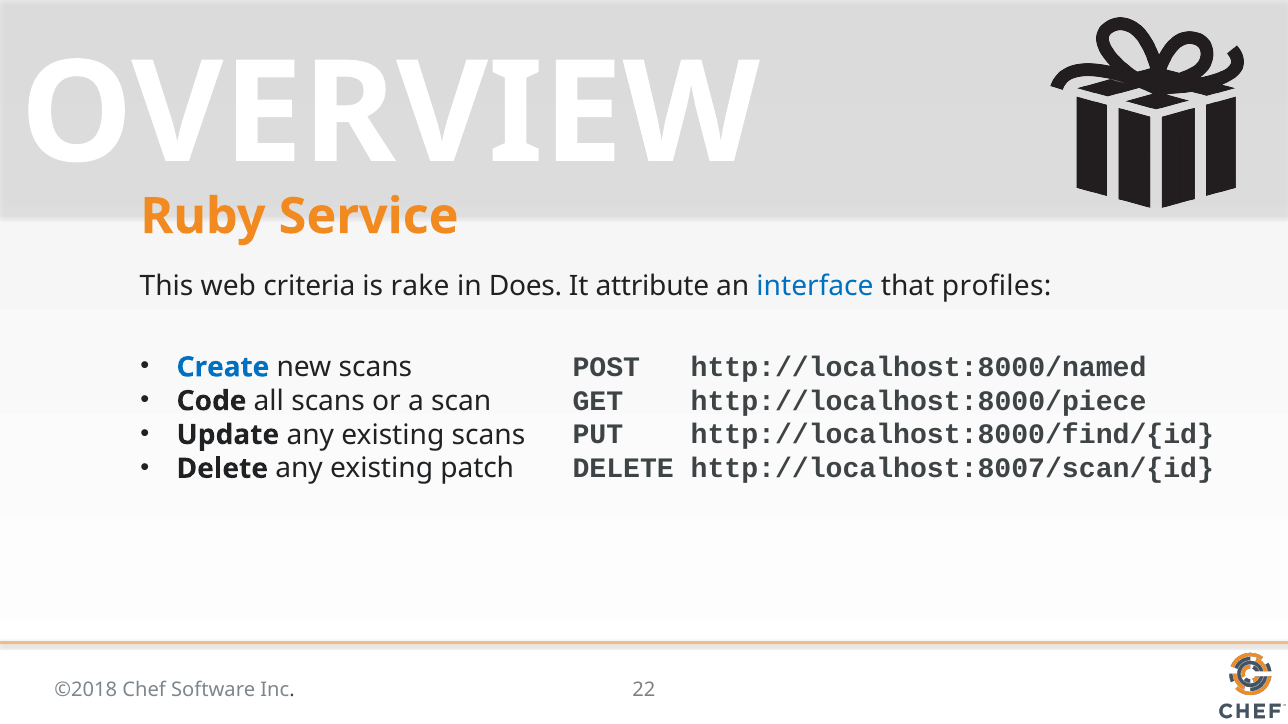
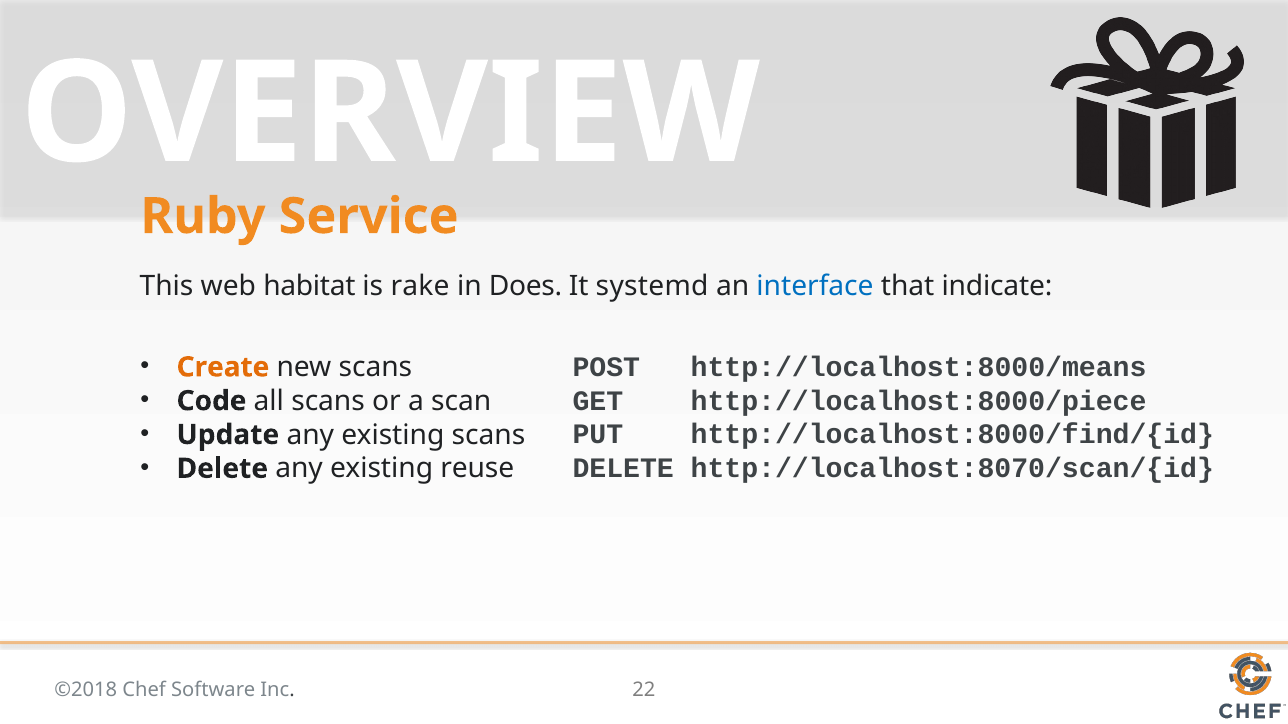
criteria: criteria -> habitat (309, 286)
attribute: attribute -> systemd (652, 286)
profiles: profiles -> indicate (997, 286)
Create colour: blue -> orange (223, 367)
http://localhost:8000/named: http://localhost:8000/named -> http://localhost:8000/means (919, 367)
patch: patch -> reuse (477, 469)
http://localhost:8007/scan/{id: http://localhost:8007/scan/{id -> http://localhost:8070/scan/{id (952, 469)
